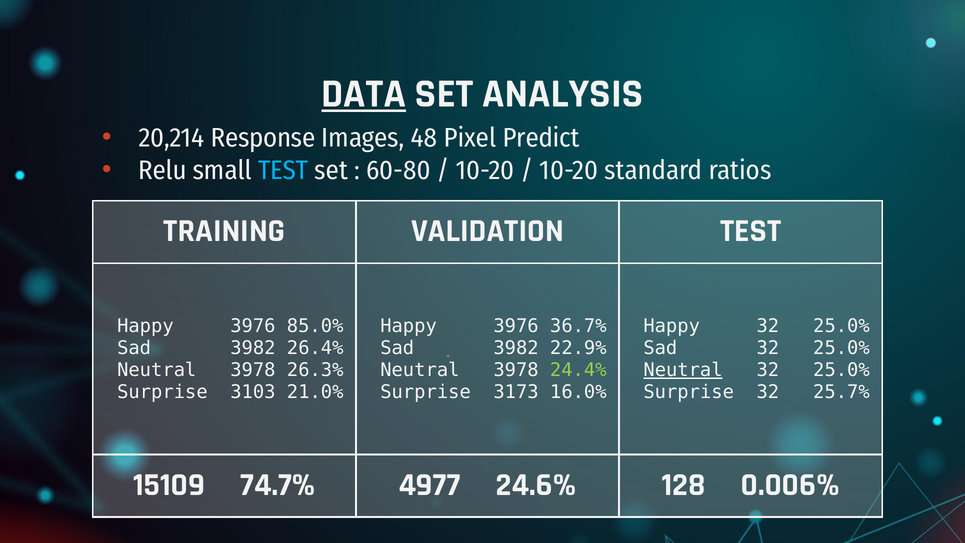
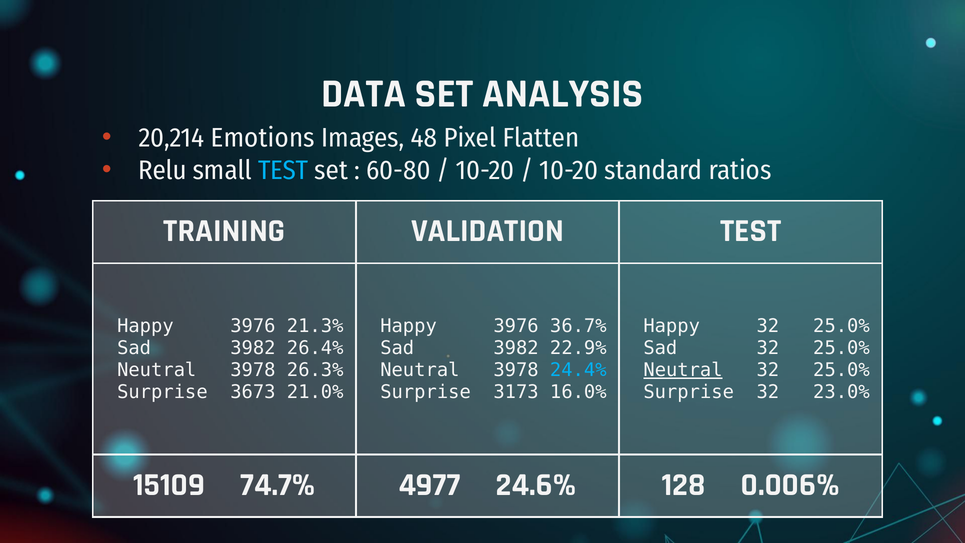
DATA underline: present -> none (364, 94)
Response: Response -> Emotions (263, 138)
Predict: Predict -> Flatten (541, 138)
85.0%: 85.0% -> 21.3% (315, 326)
24.4% colour: light green -> light blue (578, 370)
3103: 3103 -> 3673 (253, 392)
25.7%: 25.7% -> 23.0% (841, 392)
